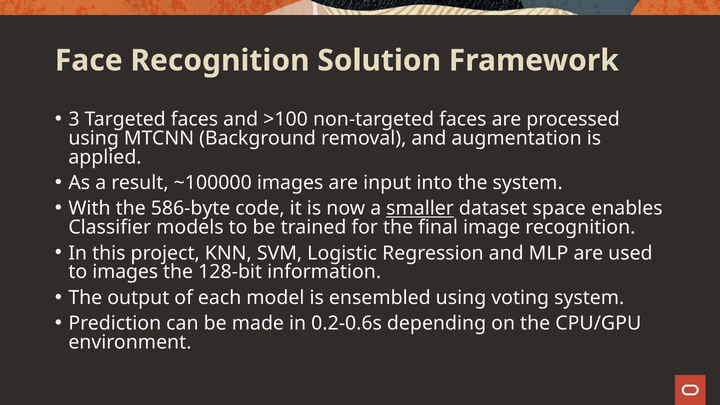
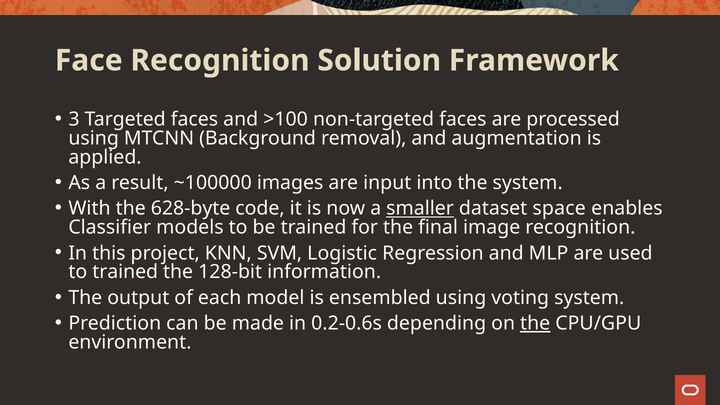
586-byte: 586-byte -> 628-byte (191, 208)
to images: images -> trained (125, 272)
the underline: none -> present (535, 323)
